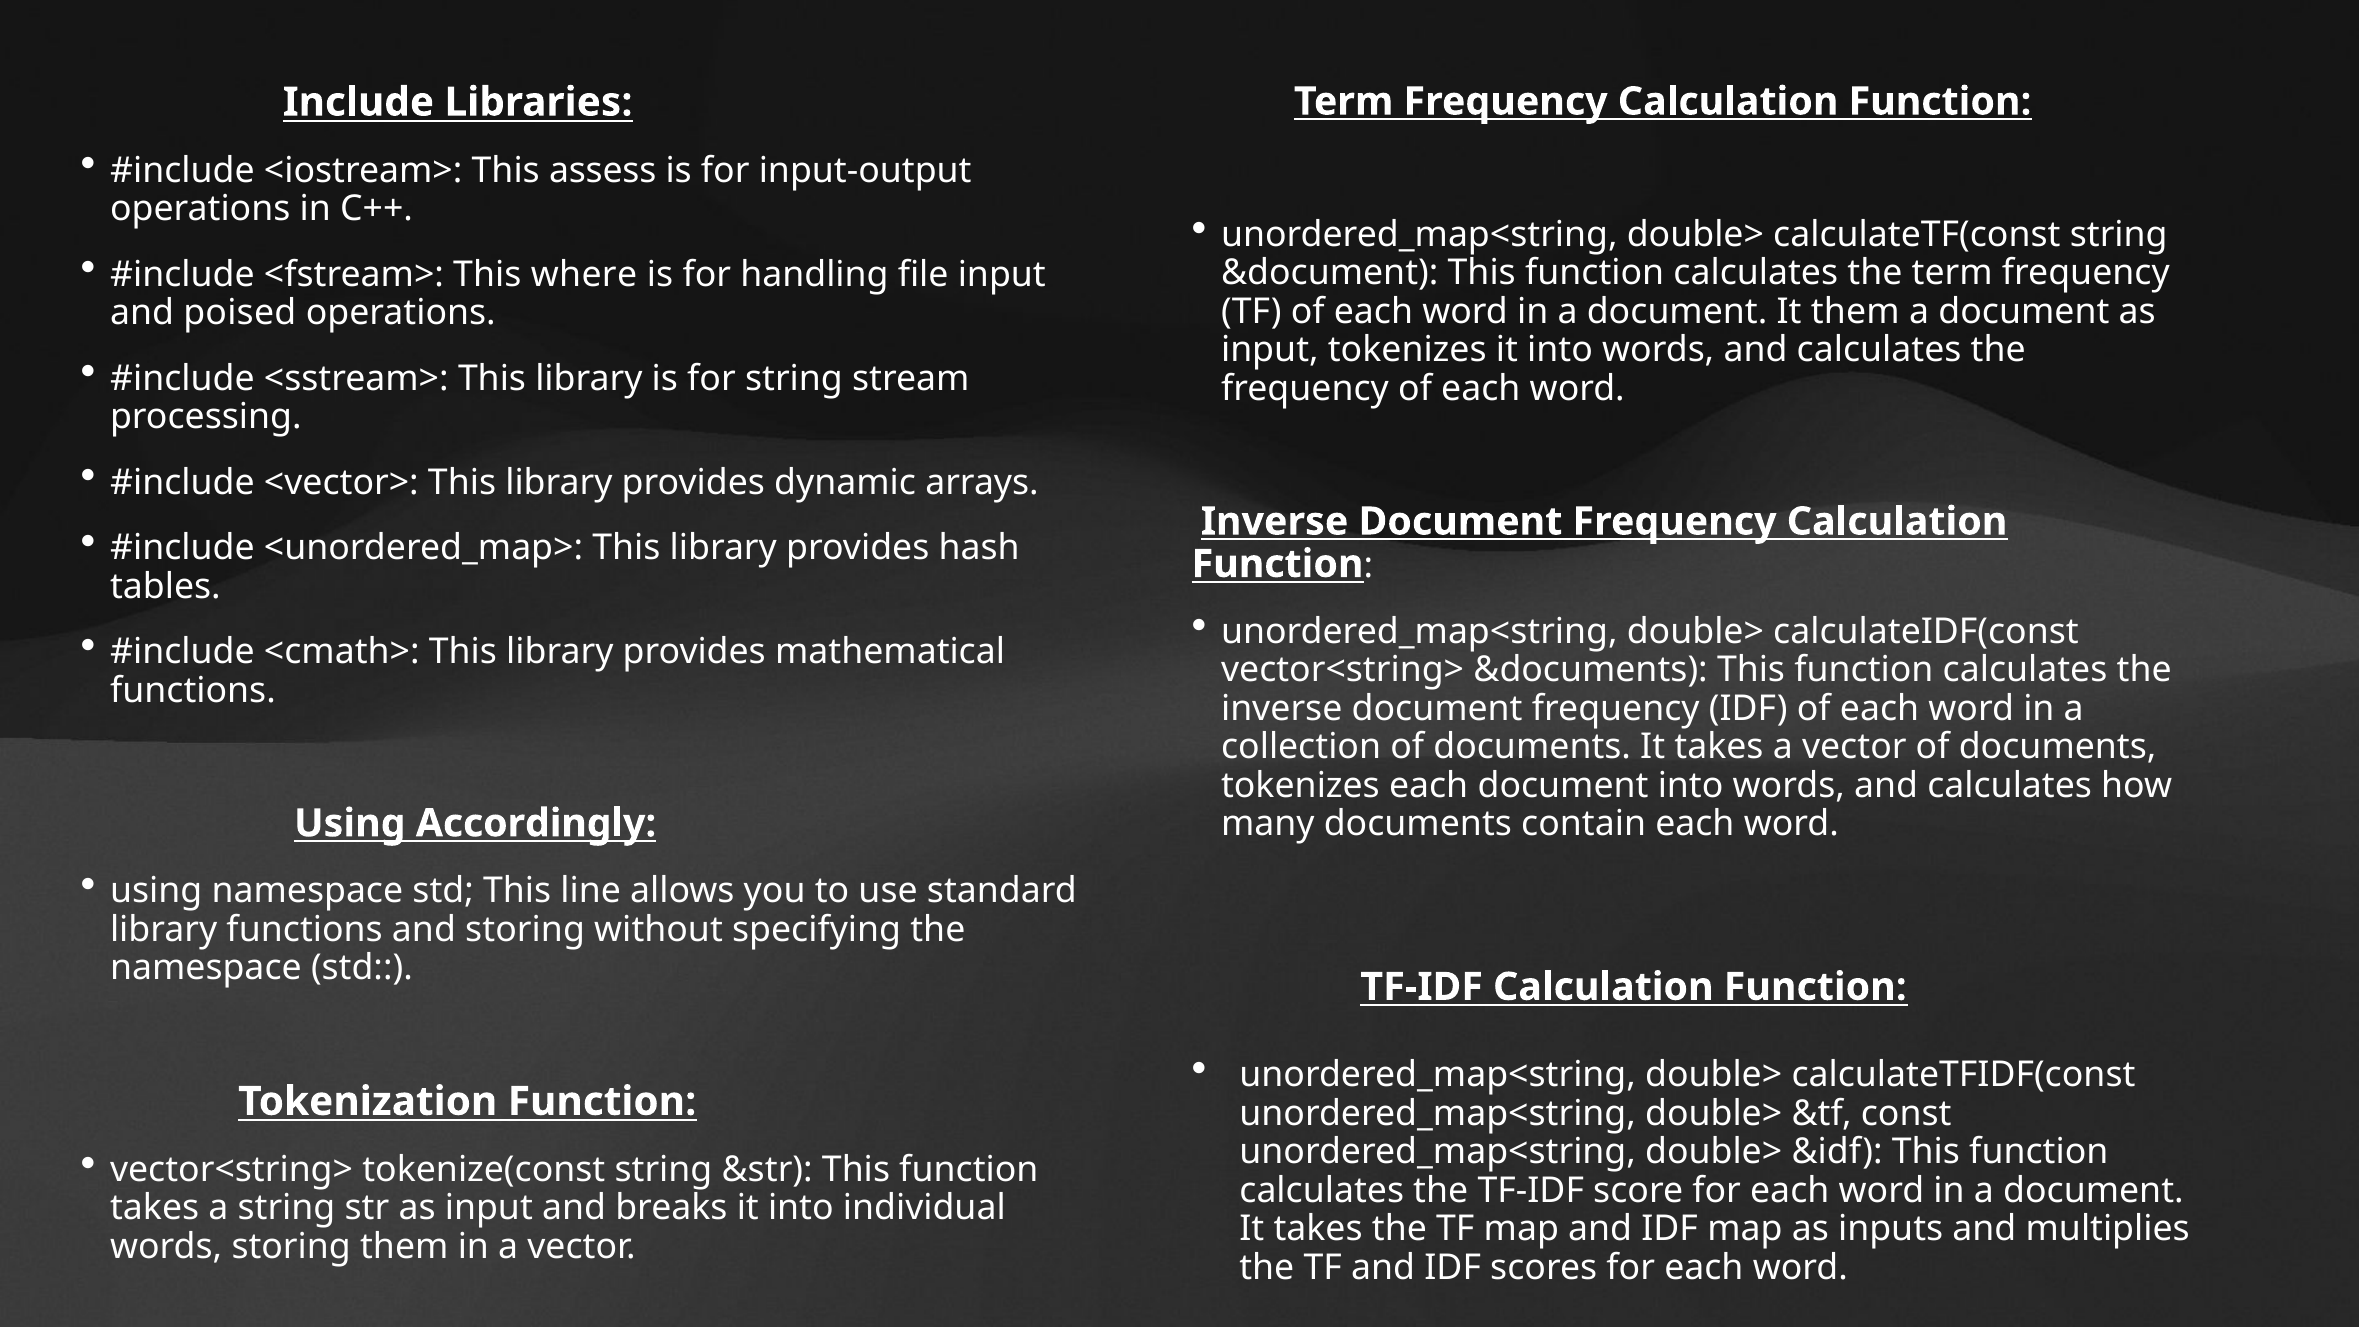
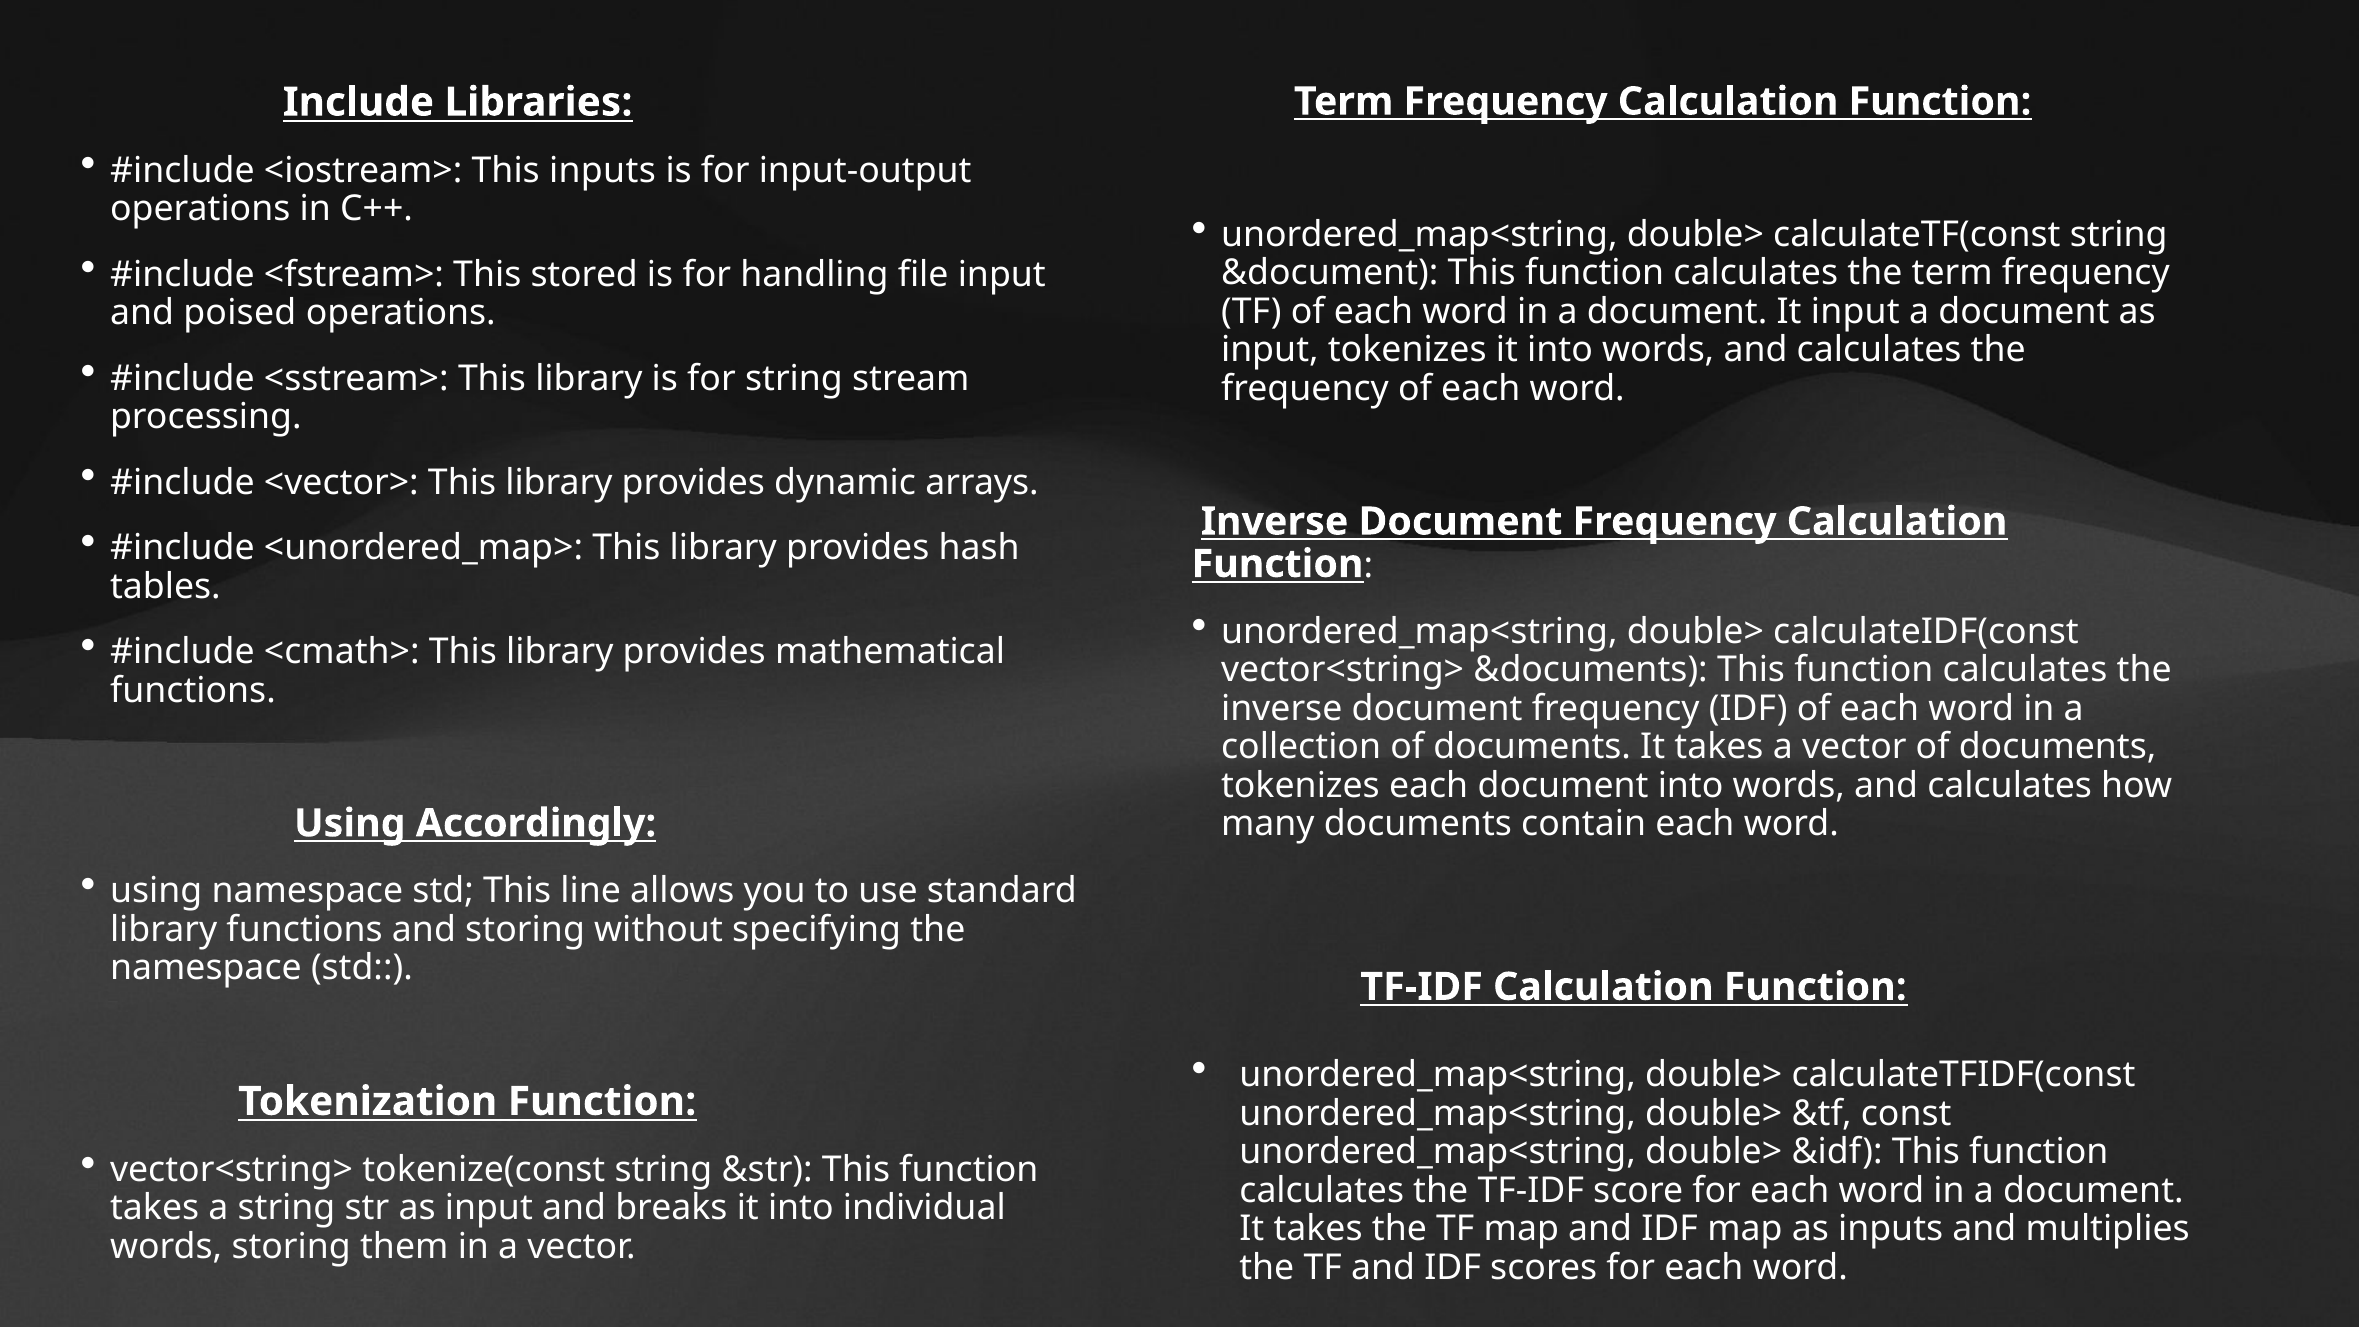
This assess: assess -> inputs (602, 170)
where: where -> stored (584, 274)
It them: them -> input (1855, 312)
